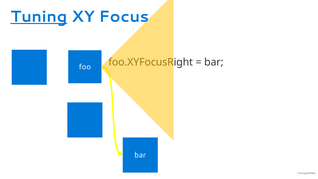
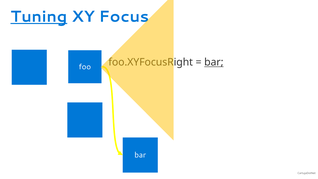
bar underline: none -> present (214, 62)
